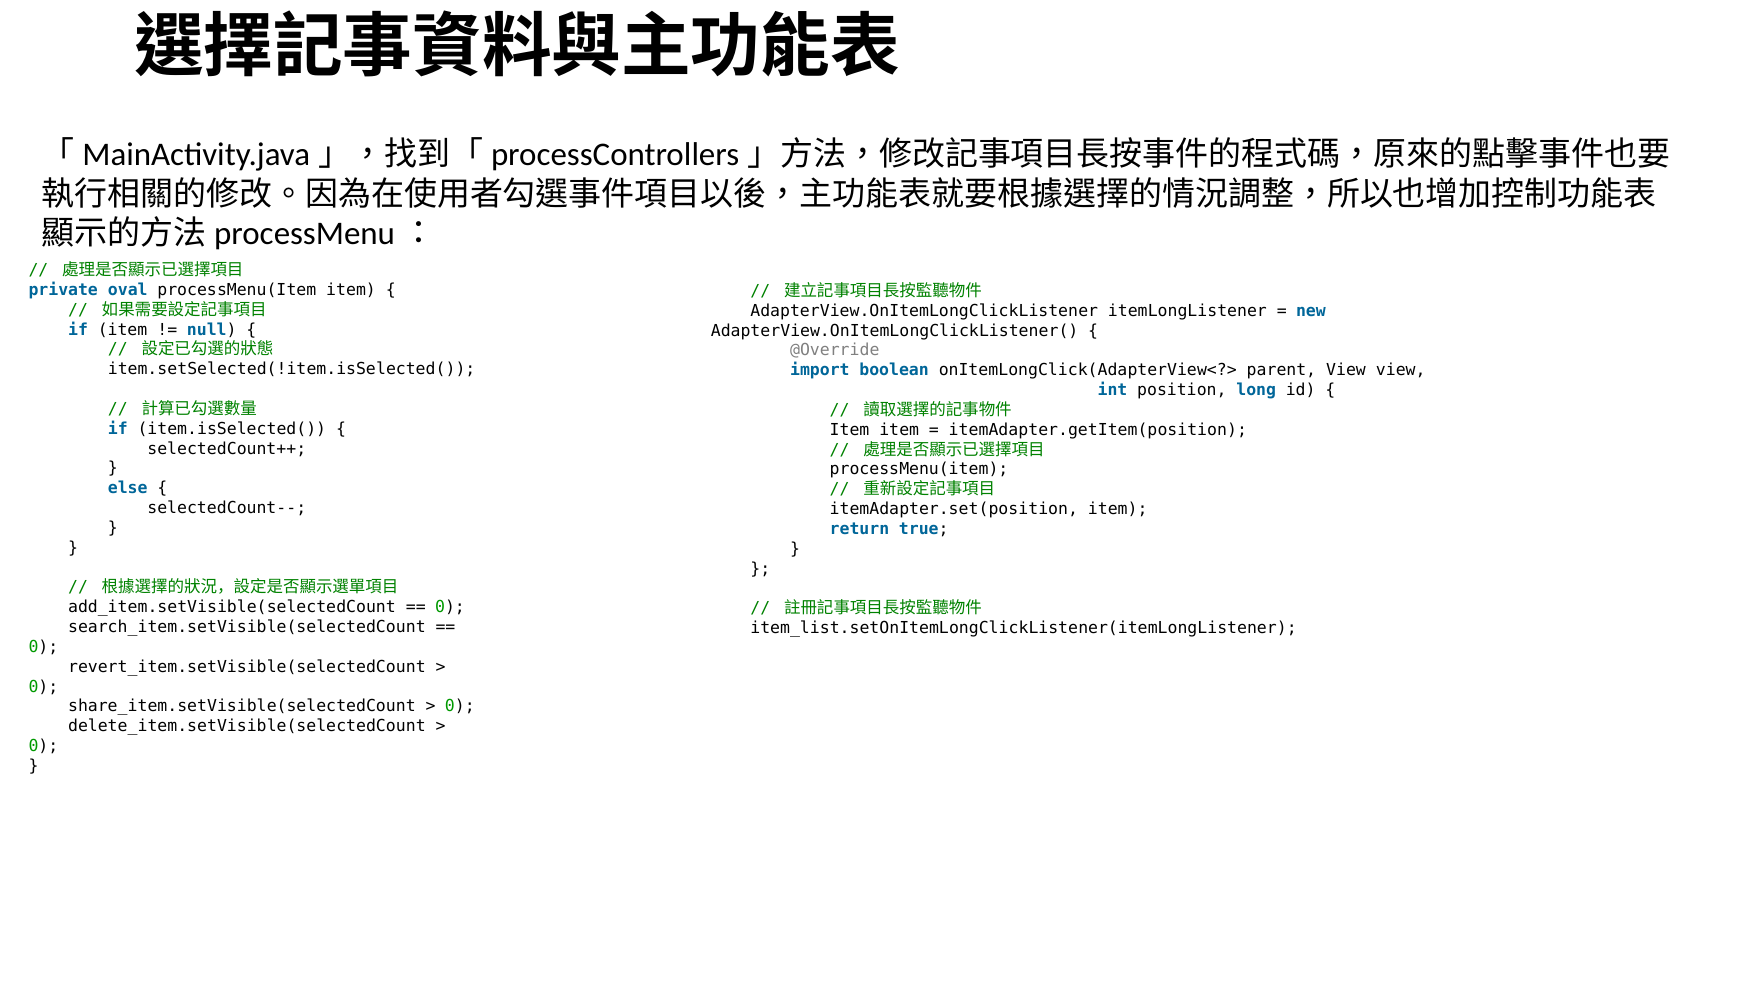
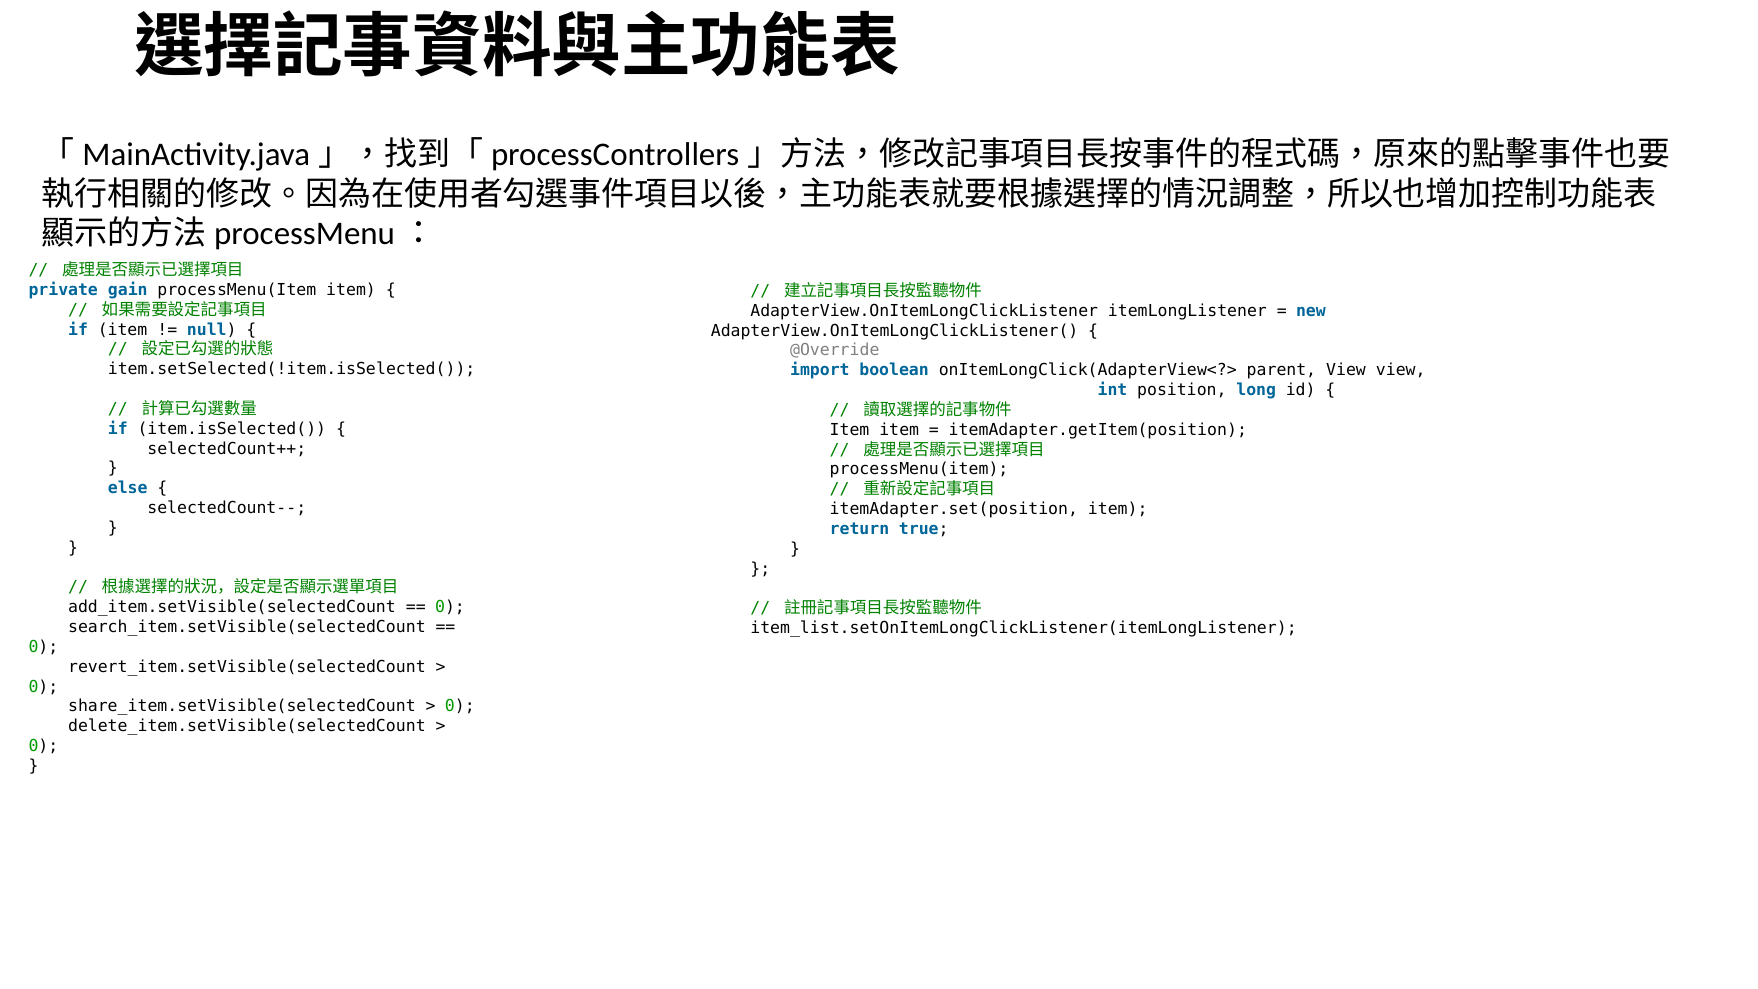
oval: oval -> gain (128, 290)
